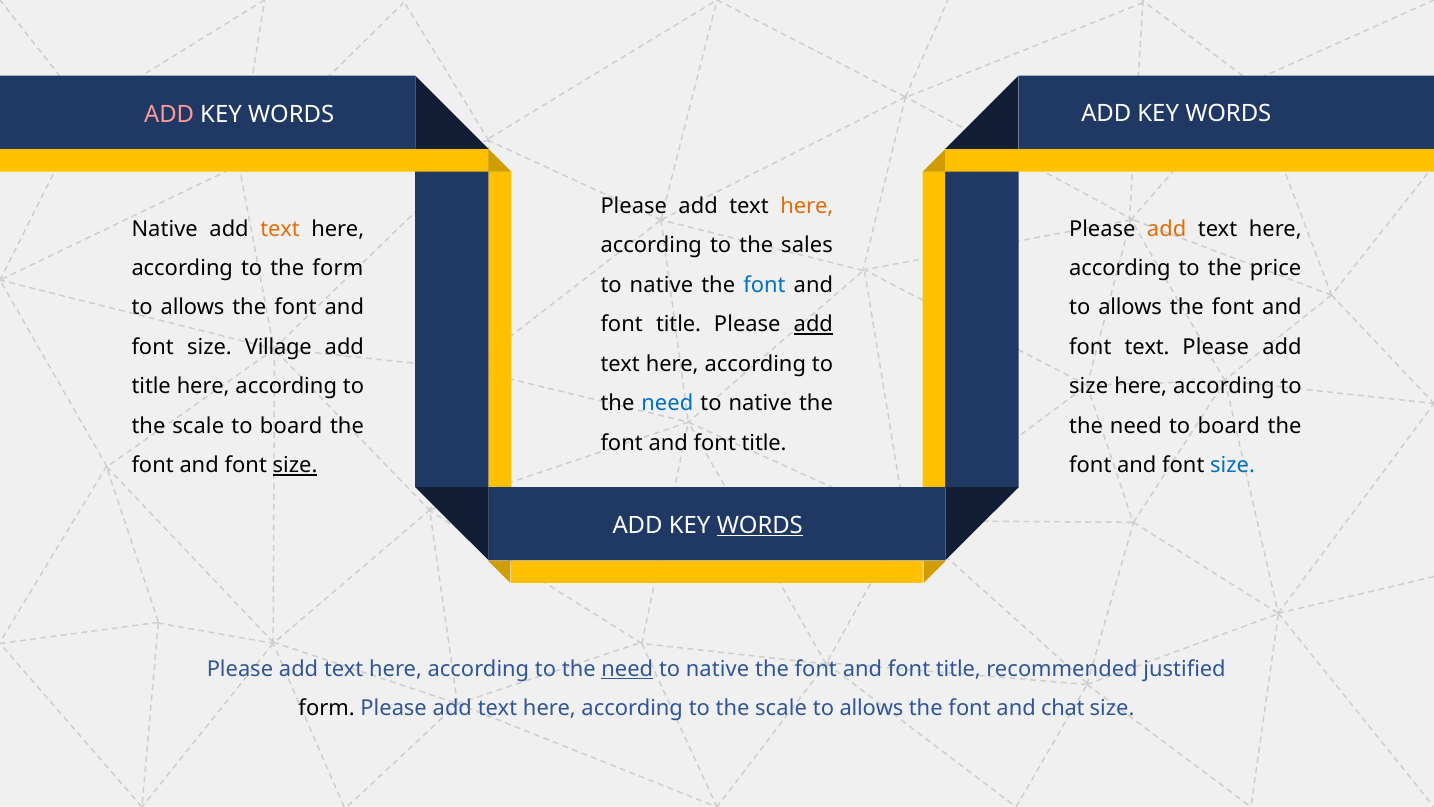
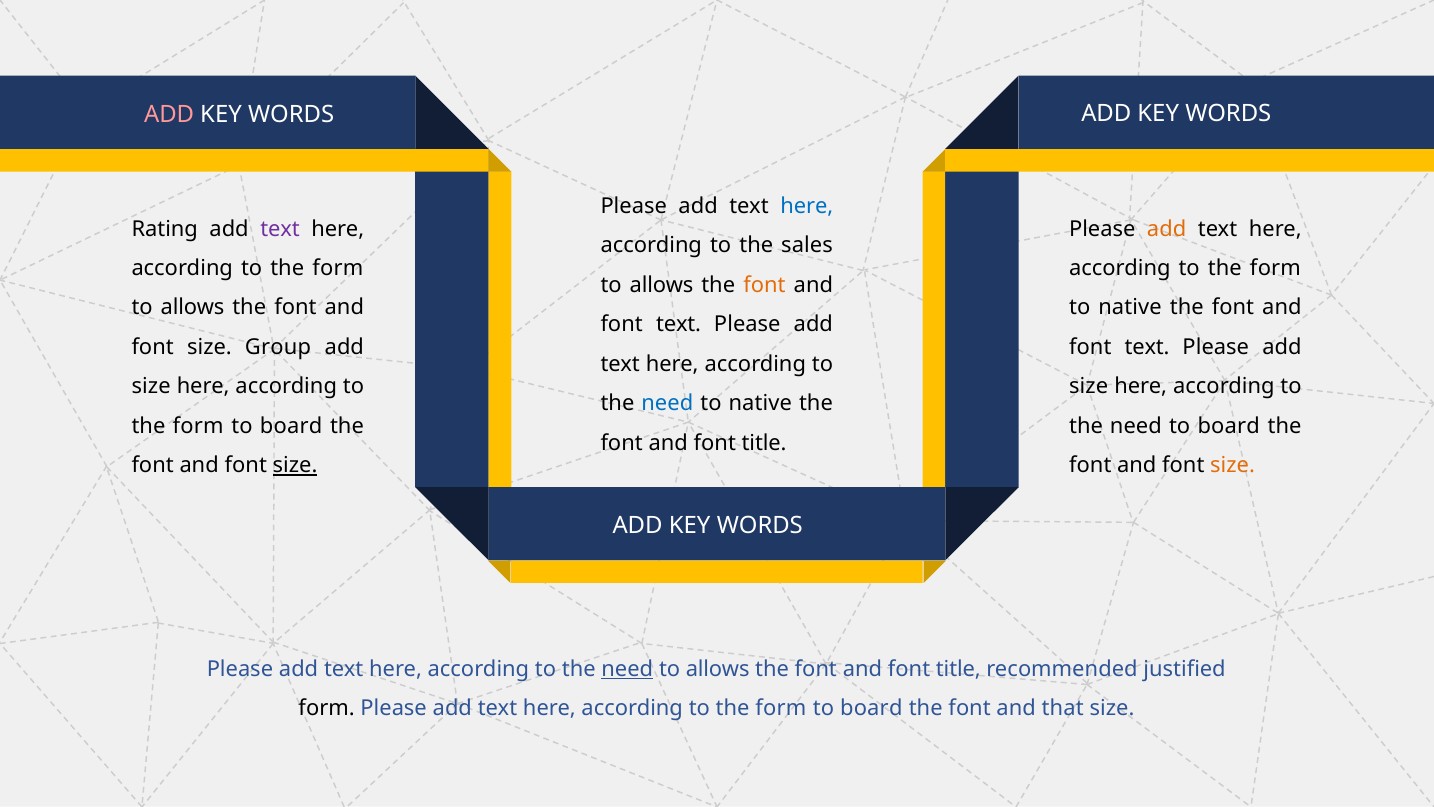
here colour: orange -> blue (807, 206)
Native: Native -> Rating (165, 229)
text colour: orange -> purple (280, 229)
price: price -> form (1275, 268)
native: native -> allows (662, 285)
font colour: blue -> orange (764, 285)
allows: allows -> native (1130, 308)
title: title -> text (679, 324)
add underline: present -> none (813, 324)
Village: Village -> Group (278, 347)
title: title -> size (151, 387)
scale: scale -> form (198, 426)
size colour: blue -> orange (1233, 465)
WORDS underline: present -> none (760, 525)
native: native -> allows (718, 669)
scale: scale -> form (781, 708)
allows: allows -> board (871, 708)
chat: chat -> that (1063, 708)
